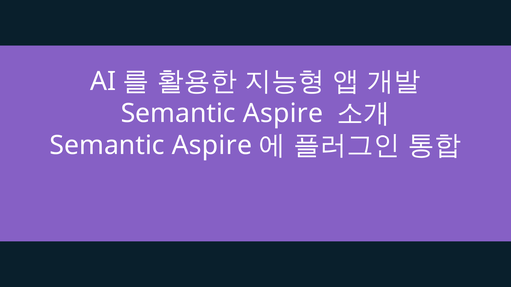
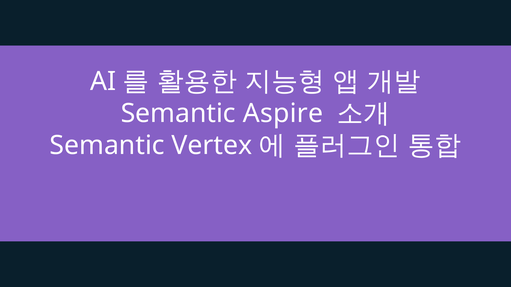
Aspire: Aspire -> Vertex (212, 146)
